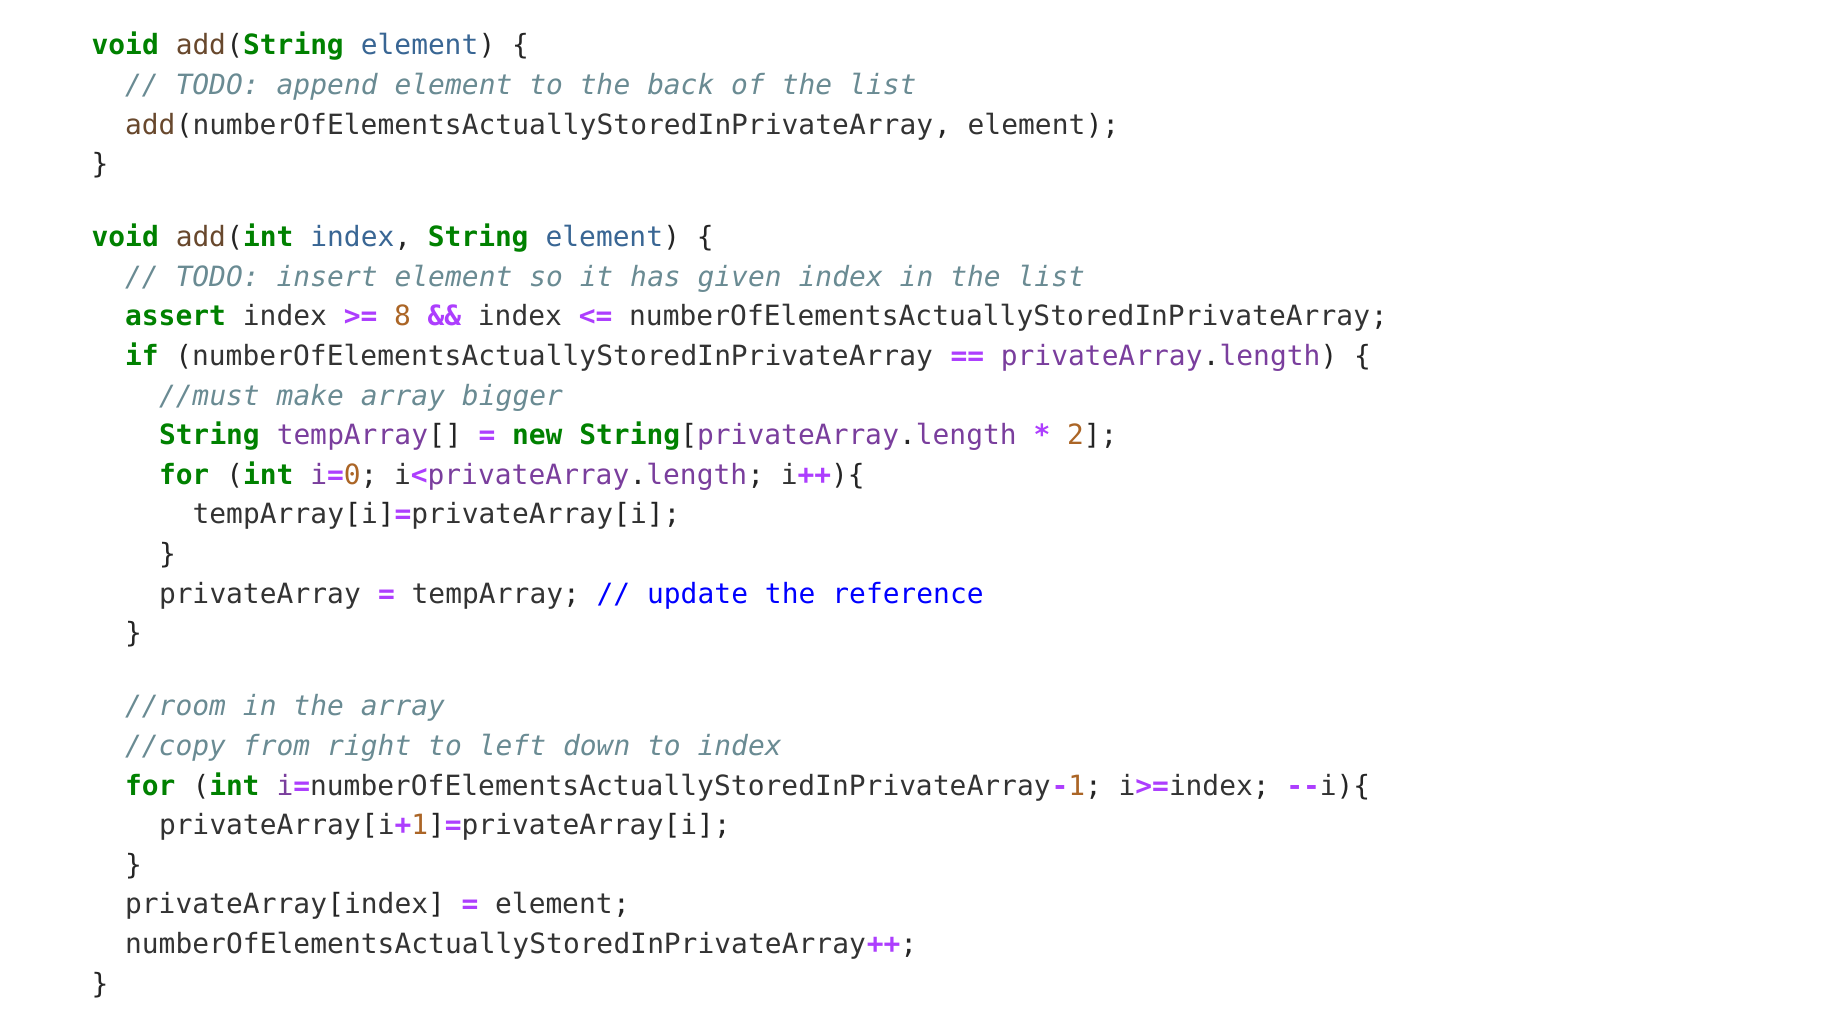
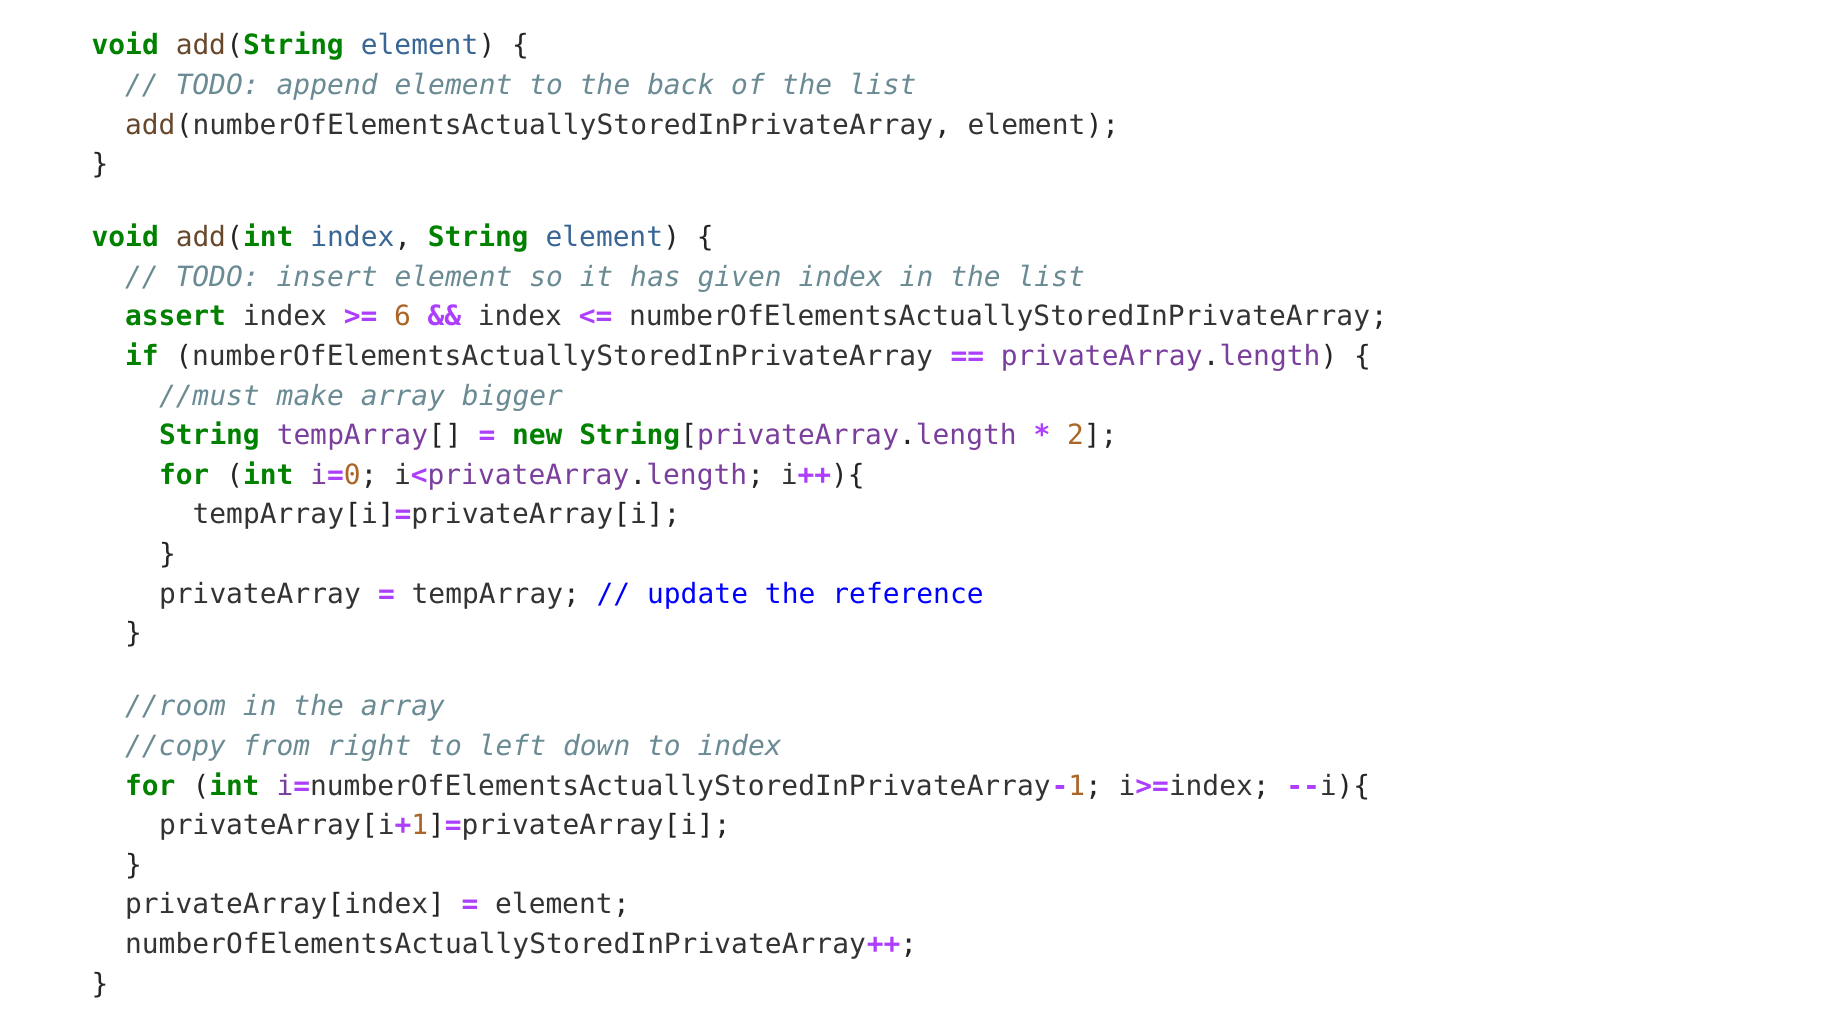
8: 8 -> 6 (403, 317)
